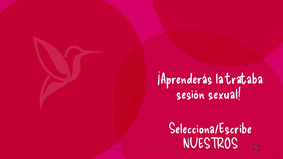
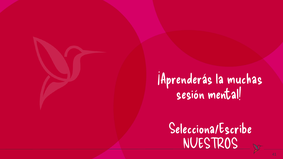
trataba: trataba -> muchas (245, 79)
sexual: sexual -> mental (225, 94)
